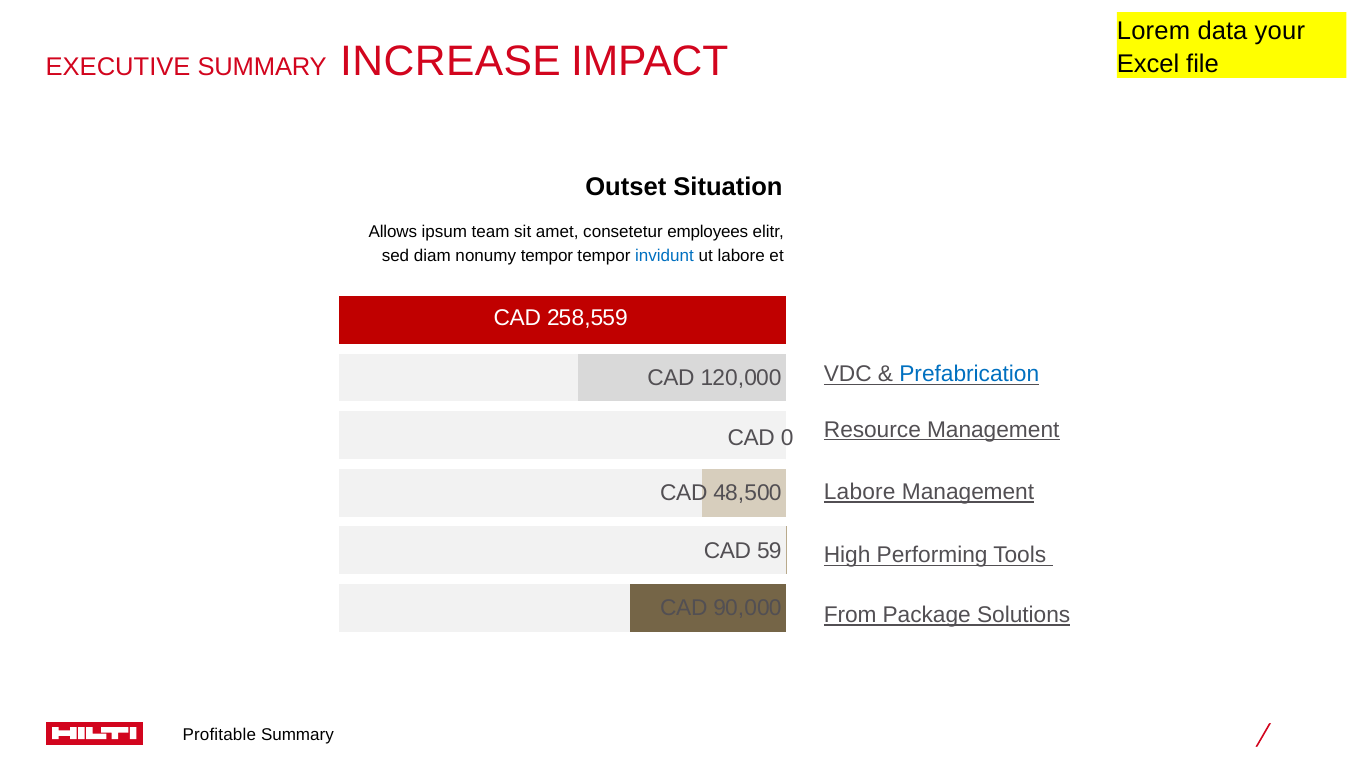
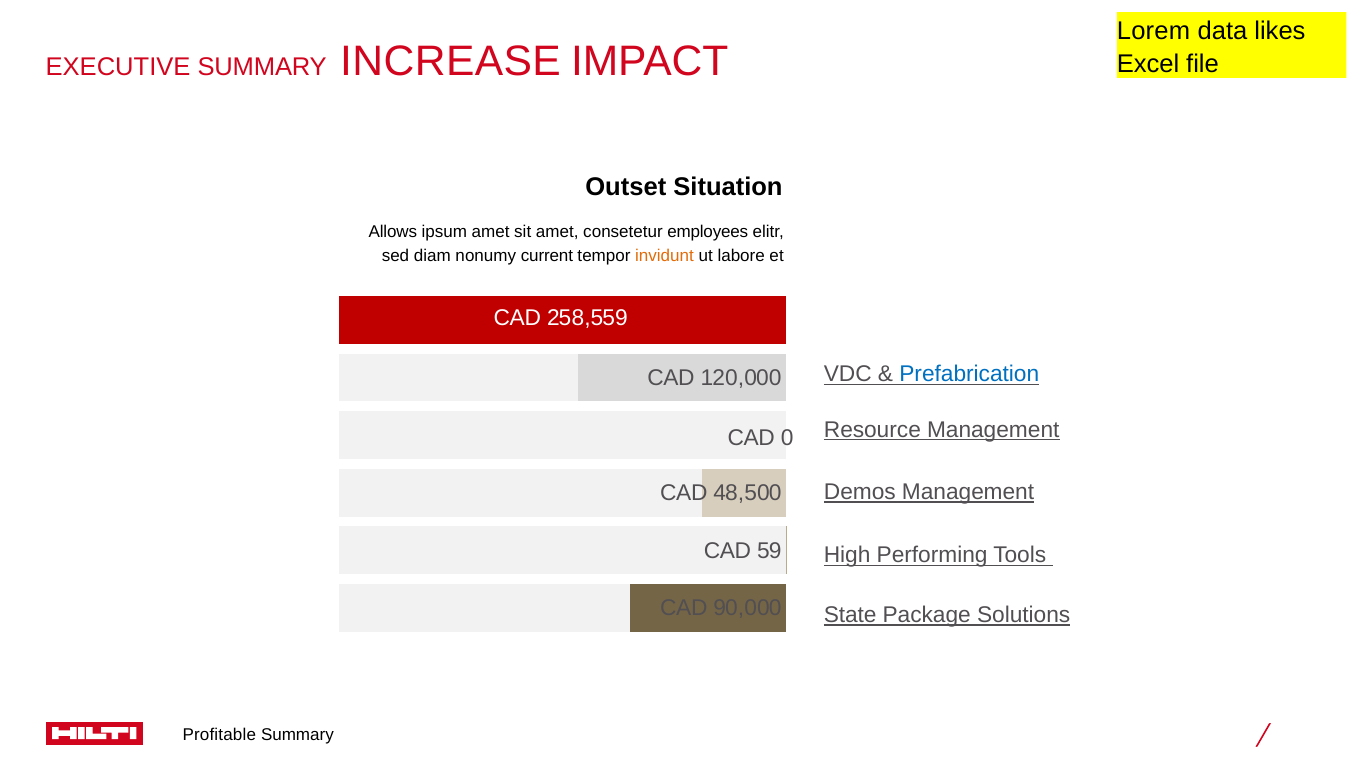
your: your -> likes (1280, 31)
ipsum team: team -> amet (491, 231)
nonumy tempor: tempor -> current (547, 256)
invidunt colour: blue -> orange (665, 256)
Labore: Labore -> Demos (860, 492)
From: From -> State (850, 615)
